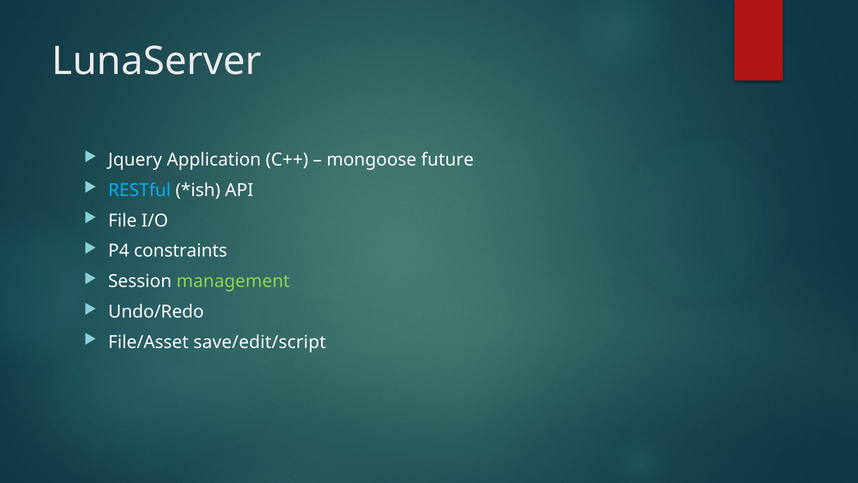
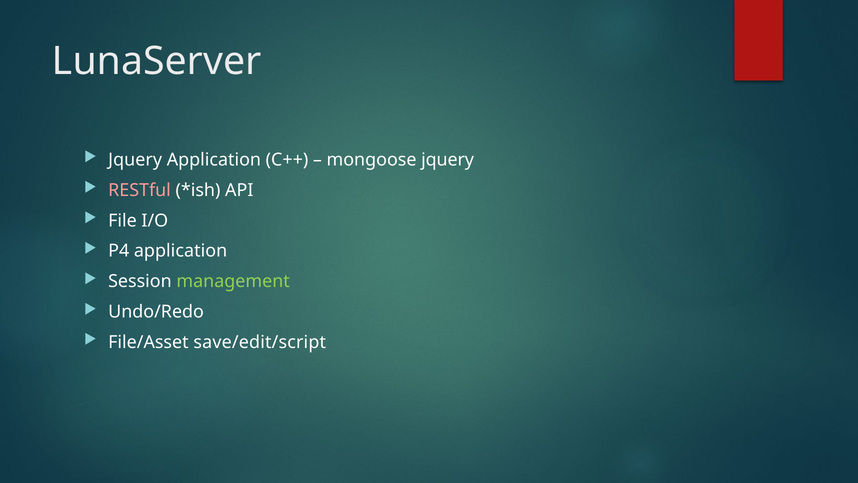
mongoose future: future -> jquery (448, 160)
RESTful colour: light blue -> pink (140, 190)
P4 constraints: constraints -> application (181, 251)
